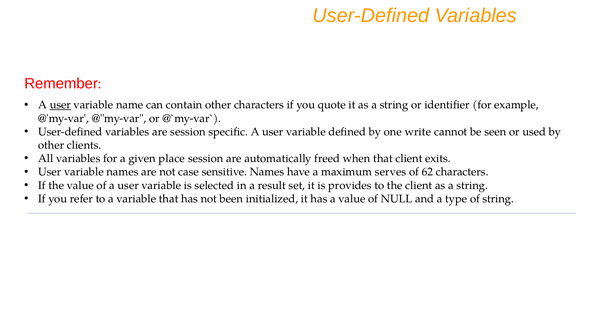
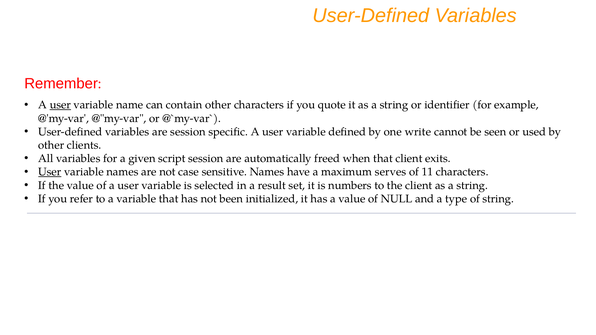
place: place -> script (172, 159)
User underline: none -> present (50, 172)
62: 62 -> 11 (427, 172)
provides: provides -> numbers (350, 186)
